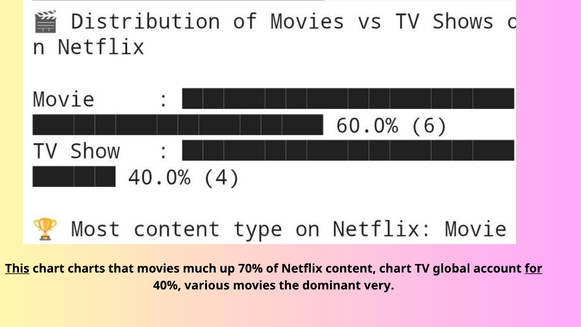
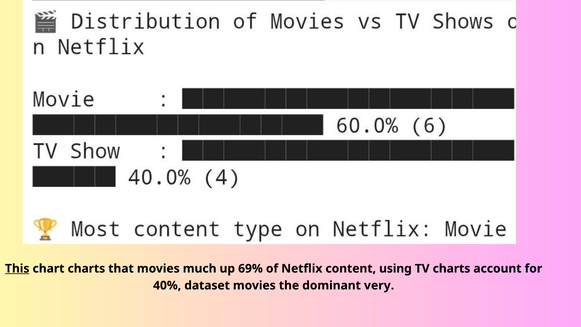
70%: 70% -> 69% (250, 268)
content chart: chart -> using (395, 268)
TV global: global -> charts (452, 268)
for underline: present -> none (533, 268)
various: various -> dataset (207, 285)
